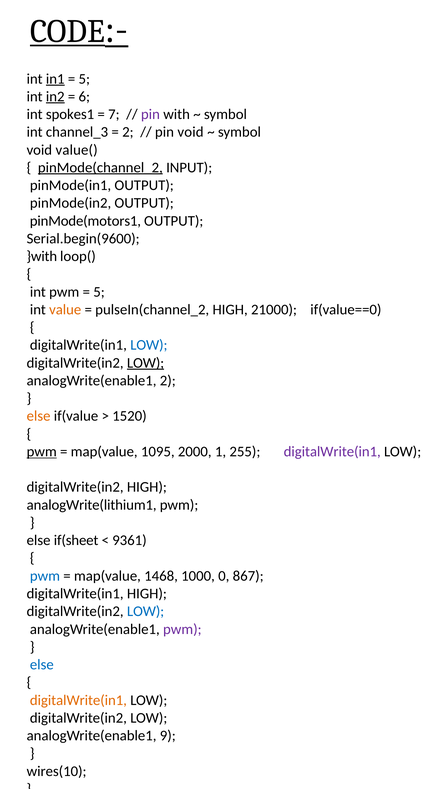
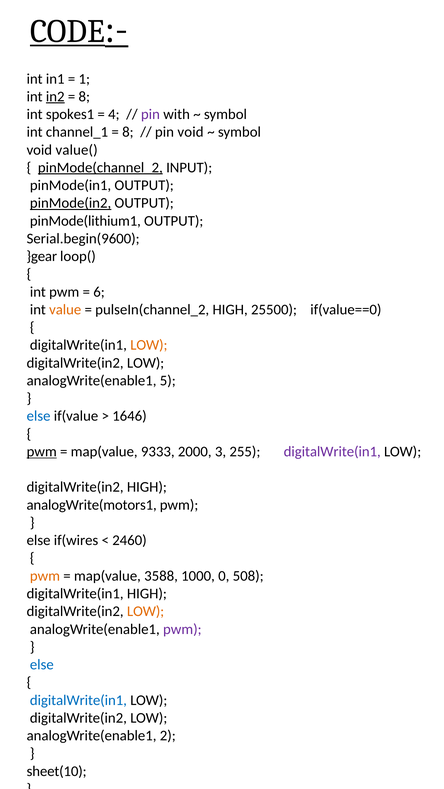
in1 underline: present -> none (55, 79)
5: 5 -> 1 (84, 79)
6: 6 -> 8 (84, 97)
7: 7 -> 4 (114, 114)
channel_3: channel_3 -> channel_1 (77, 132)
2: 2 -> 8 (128, 132)
pinMode(in2 underline: none -> present (71, 203)
pinMode(motors1: pinMode(motors1 -> pinMode(lithium1 (85, 221)
}with: }with -> }gear (42, 256)
5: 5 -> 6 (99, 292)
21000: 21000 -> 25500 (274, 310)
LOW colour: blue -> orange (149, 345)
LOW underline: present -> none (146, 363)
analogWrite(enable1 2: 2 -> 5 (168, 381)
else colour: orange -> blue (39, 416)
1520: 1520 -> 1646 (129, 416)
1095: 1095 -> 9333 (158, 452)
1: 1 -> 3 (221, 452)
analogWrite(lithium1: analogWrite(lithium1 -> analogWrite(motors1 (92, 505)
if(sheet: if(sheet -> if(wires (76, 541)
9361: 9361 -> 2460 (129, 541)
pwm colour: blue -> orange (45, 576)
1468: 1468 -> 3588 (161, 576)
867: 867 -> 508 (248, 576)
LOW colour: blue -> orange (146, 612)
digitalWrite(in1 colour: orange -> blue (78, 700)
9: 9 -> 2 (168, 736)
wires(10: wires(10 -> sheet(10 (57, 771)
